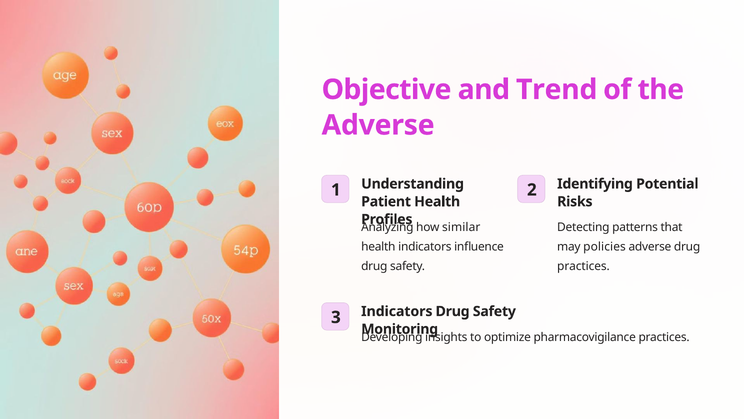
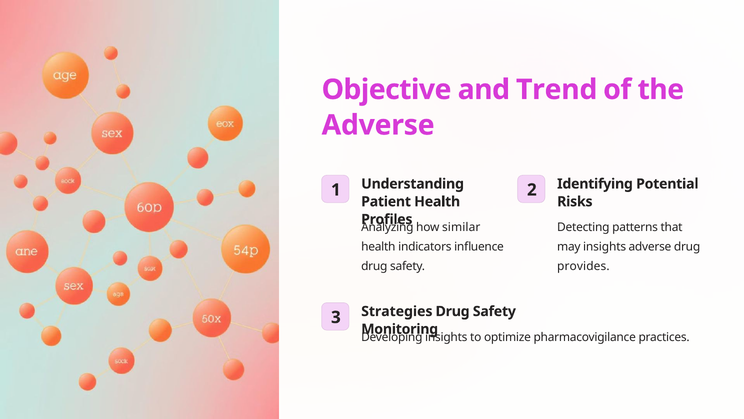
may policies: policies -> insights (605, 247)
practices: practices -> provides (583, 266)
3 Indicators: Indicators -> Strategies (397, 311)
